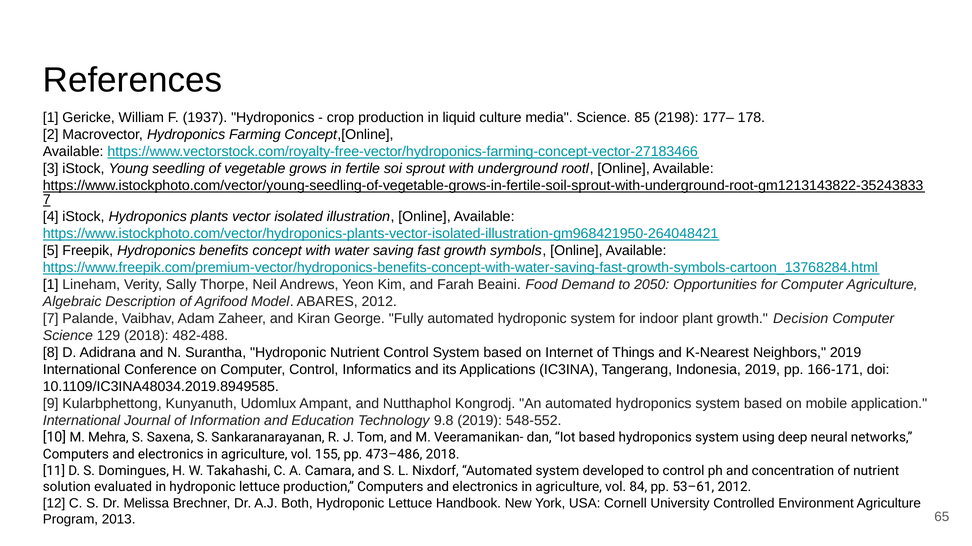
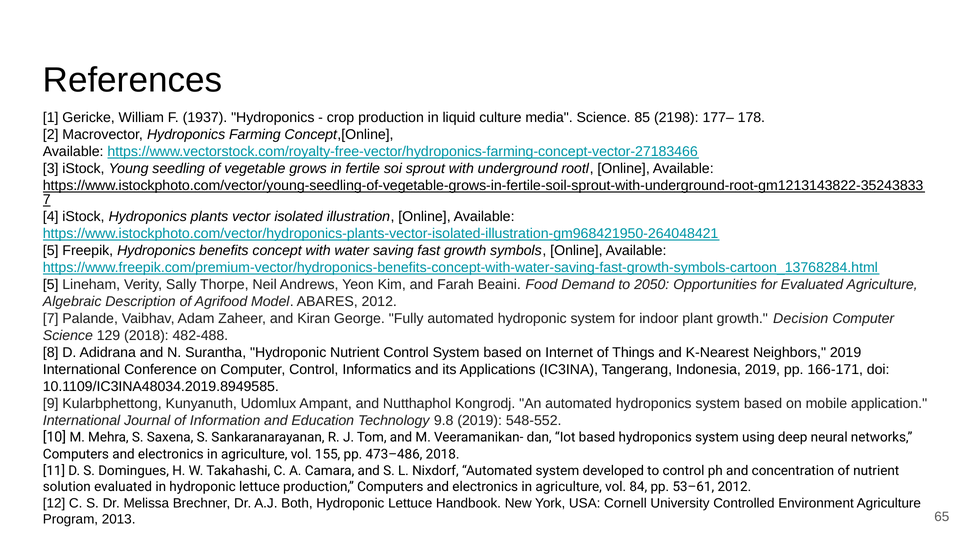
1: 1 -> 5 (51, 285)
for Computer: Computer -> Evaluated (812, 285)
